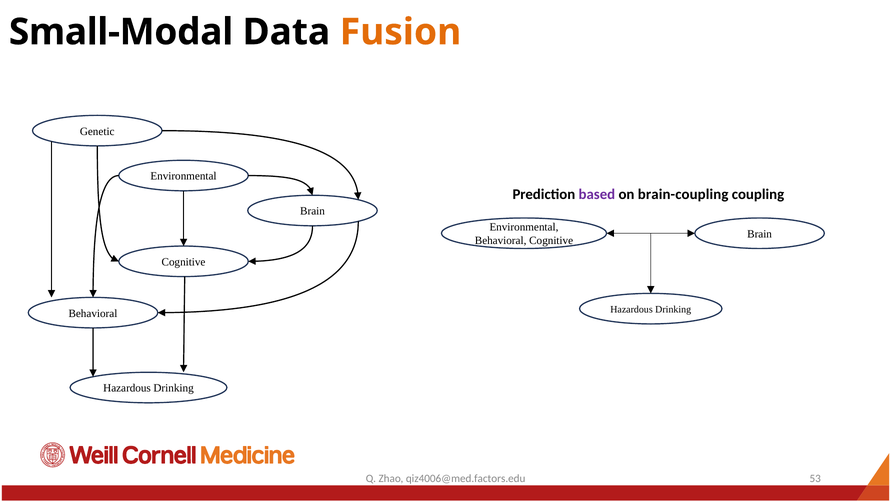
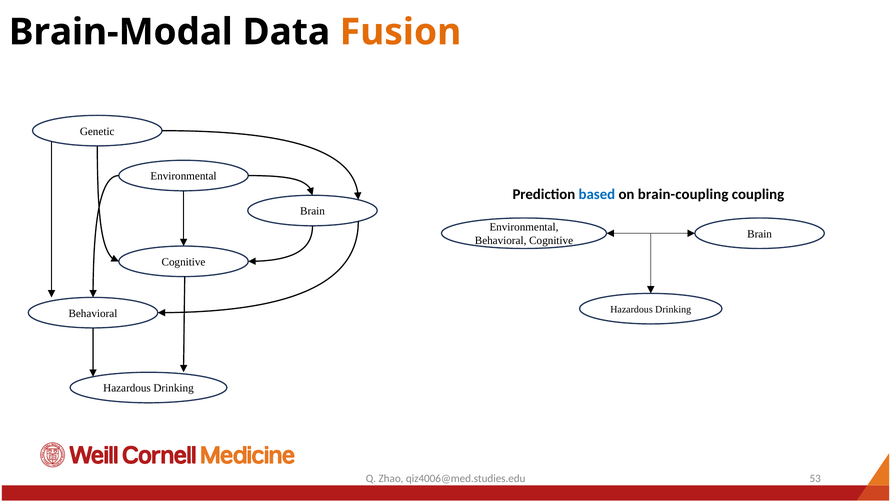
Small-Modal: Small-Modal -> Brain-Modal (121, 32)
based colour: purple -> blue (597, 194)
qiz4006@med.factors.edu: qiz4006@med.factors.edu -> qiz4006@med.studies.edu (466, 479)
